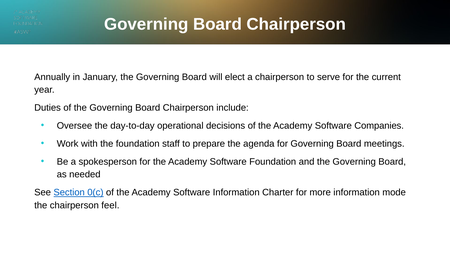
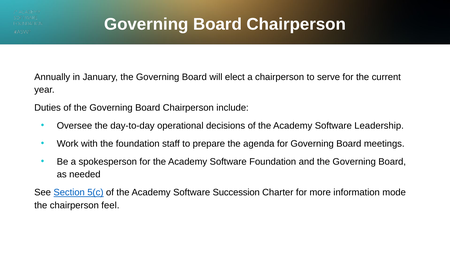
Companies: Companies -> Leadership (379, 126)
0(c: 0(c -> 5(c (95, 193)
Software Information: Information -> Succession (236, 193)
